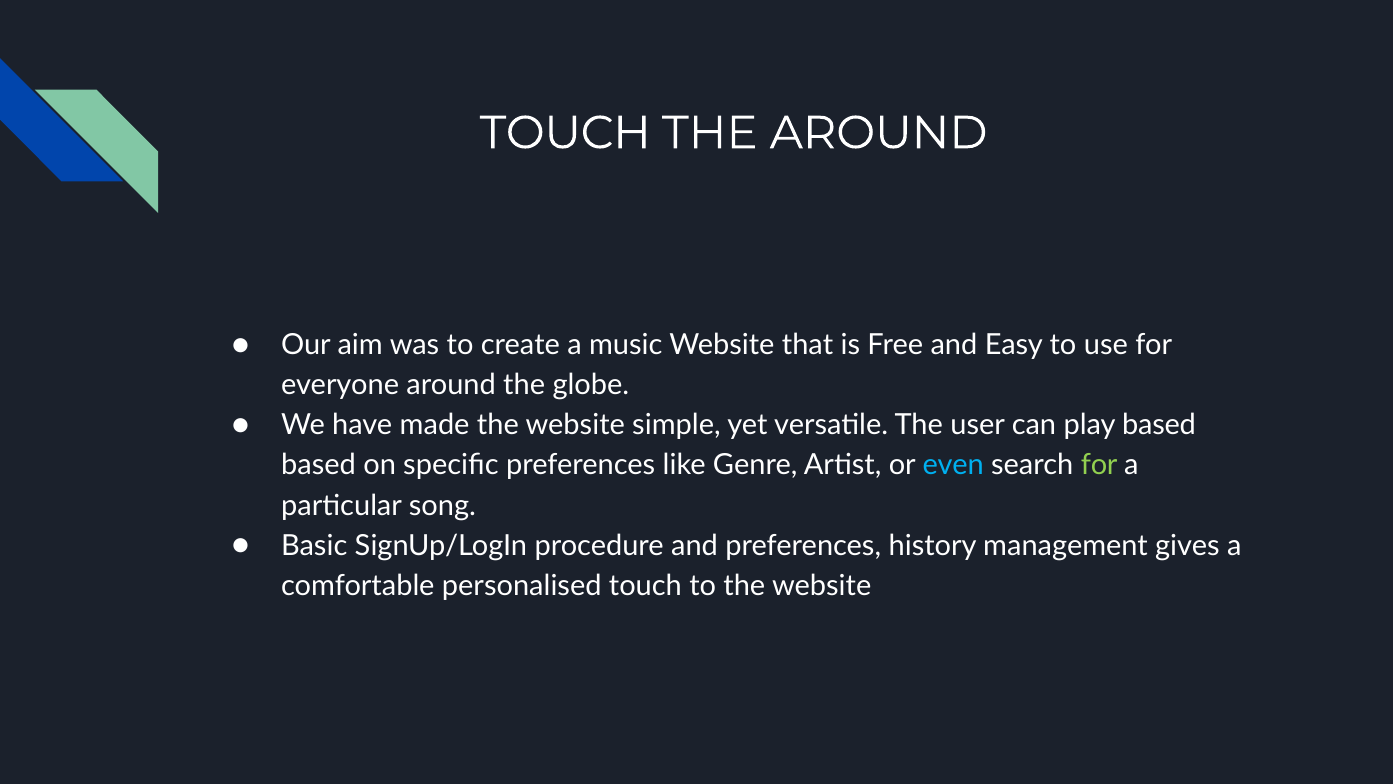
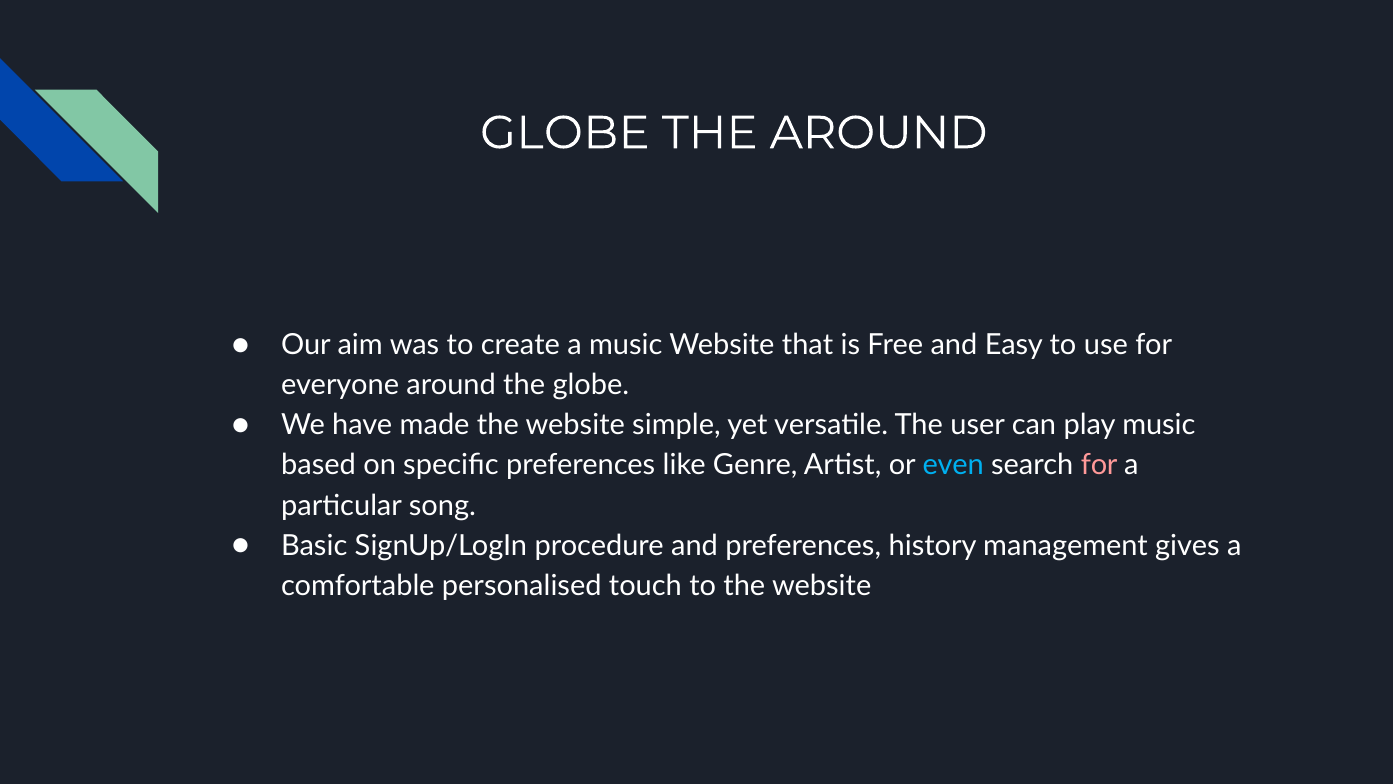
TOUCH: TOUCH -> GLOBE (565, 133)
play based: based -> music (1159, 425)
for colour: light green -> pink (1099, 465)
